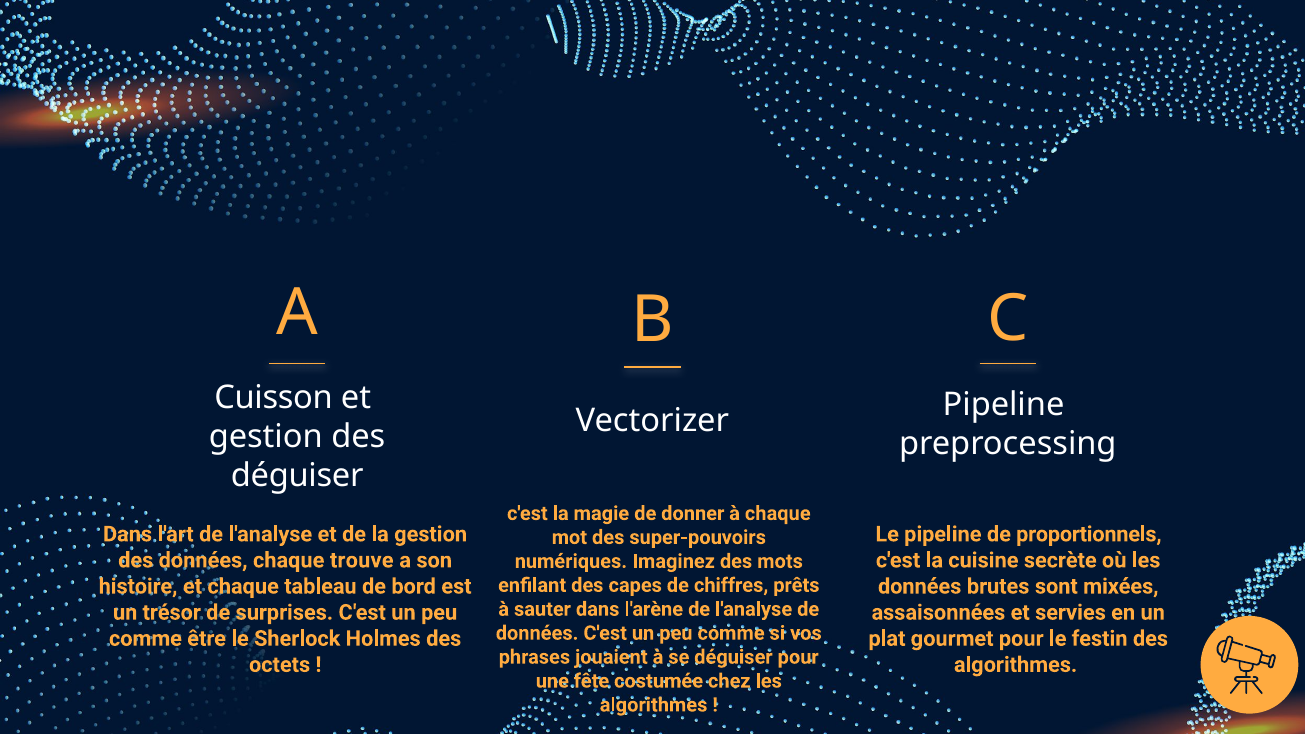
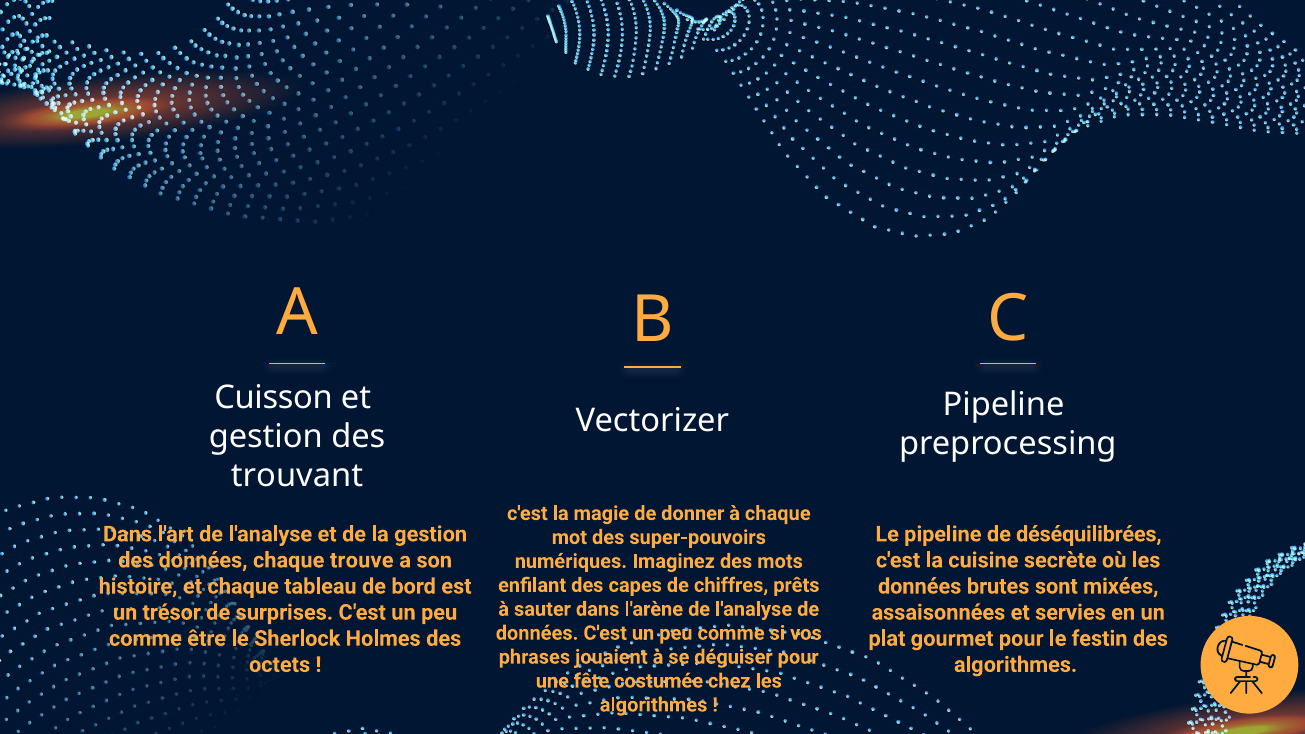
déguiser: déguiser -> trouvant (297, 476)
proportionnels: proportionnels -> déséquilibrées (1089, 534)
